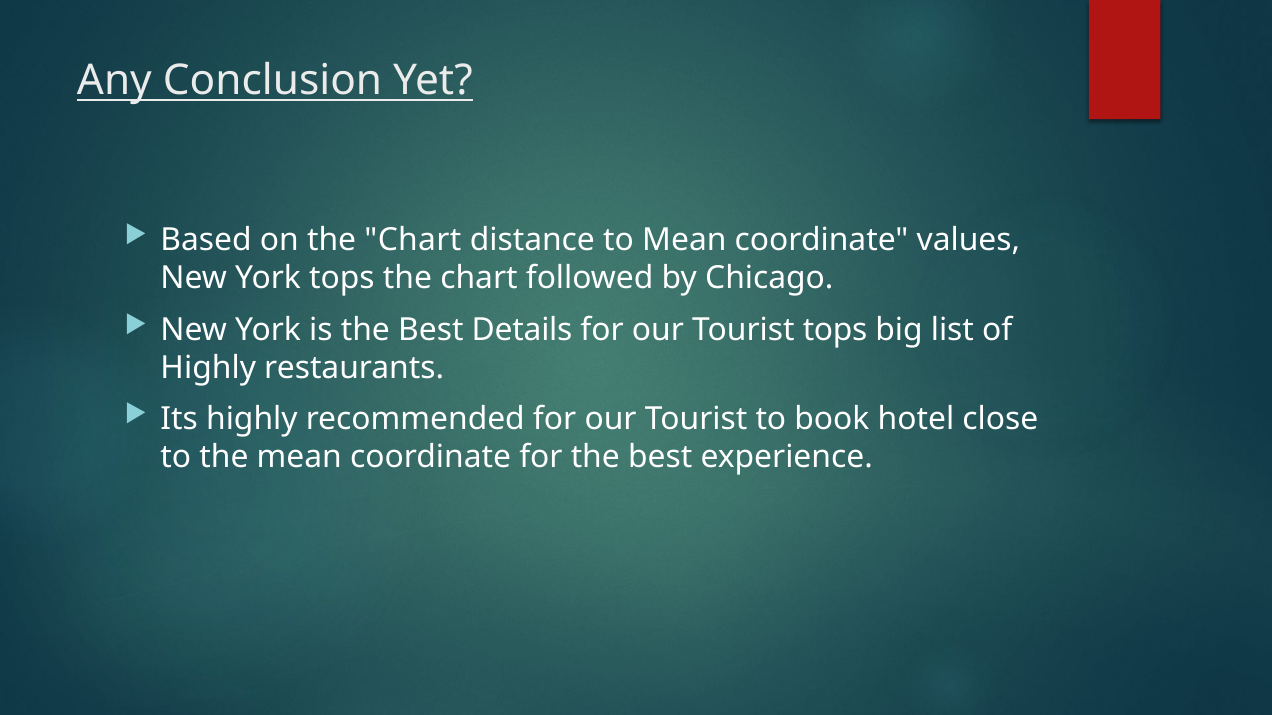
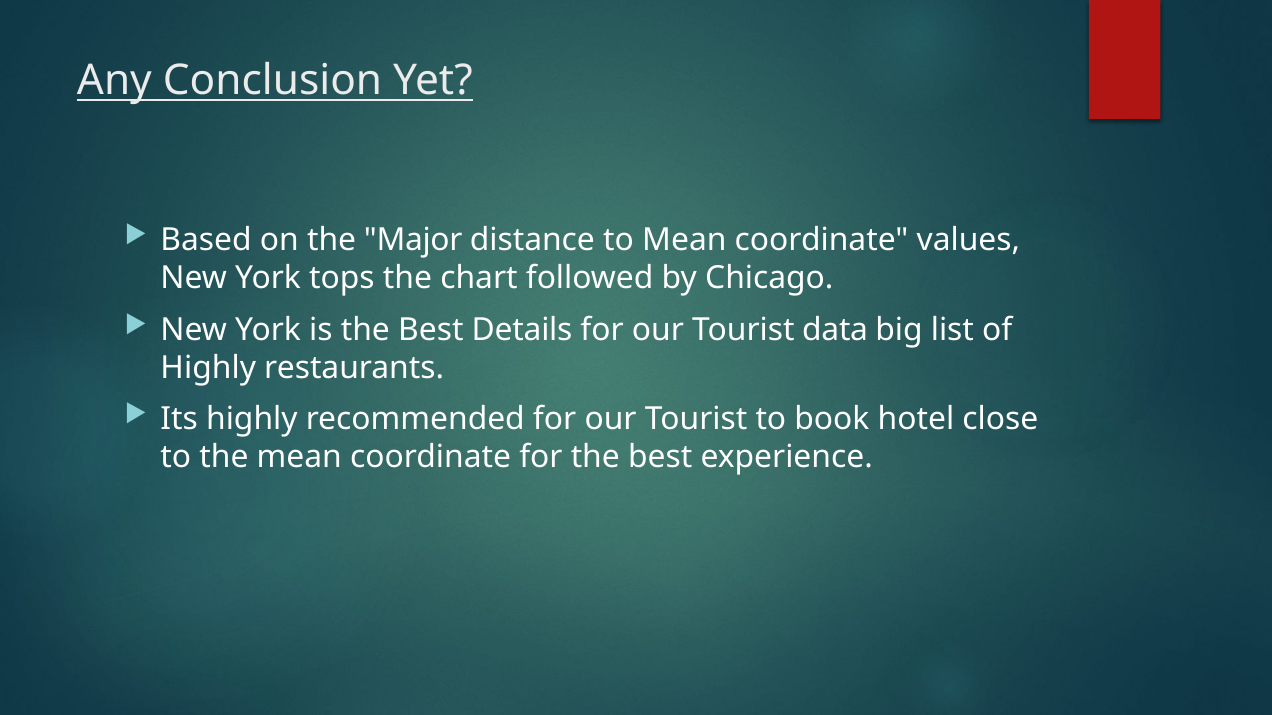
on the Chart: Chart -> Major (413, 240)
Tourist tops: tops -> data (835, 330)
